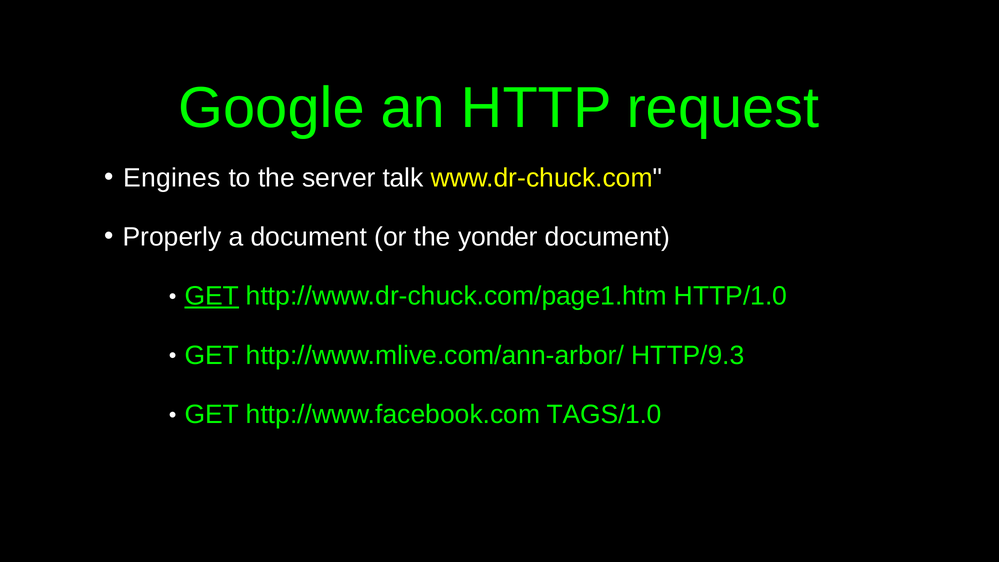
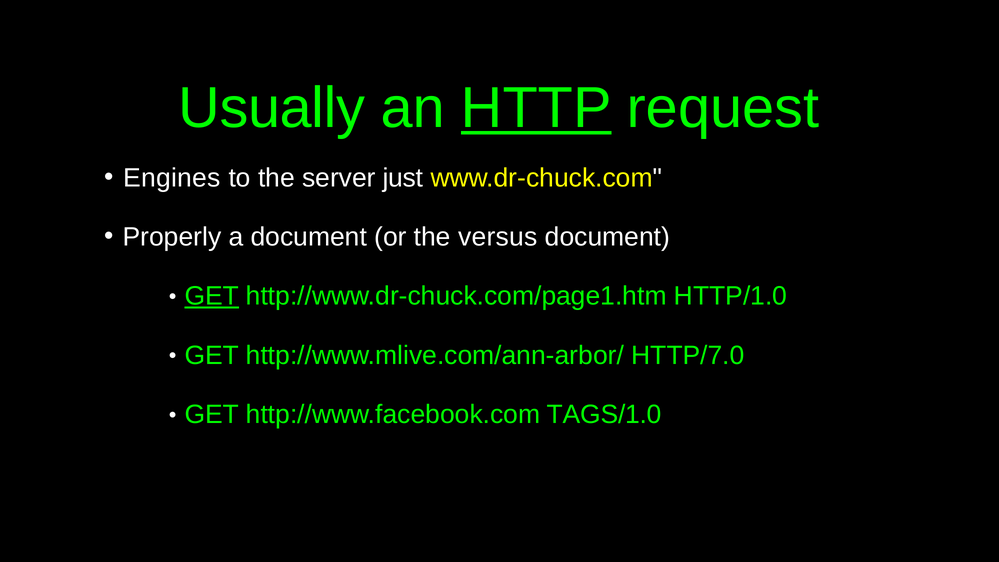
Google: Google -> Usually (272, 108)
HTTP underline: none -> present (536, 108)
talk: talk -> just (403, 178)
yonder: yonder -> versus (498, 237)
HTTP/9.3: HTTP/9.3 -> HTTP/7.0 (688, 355)
